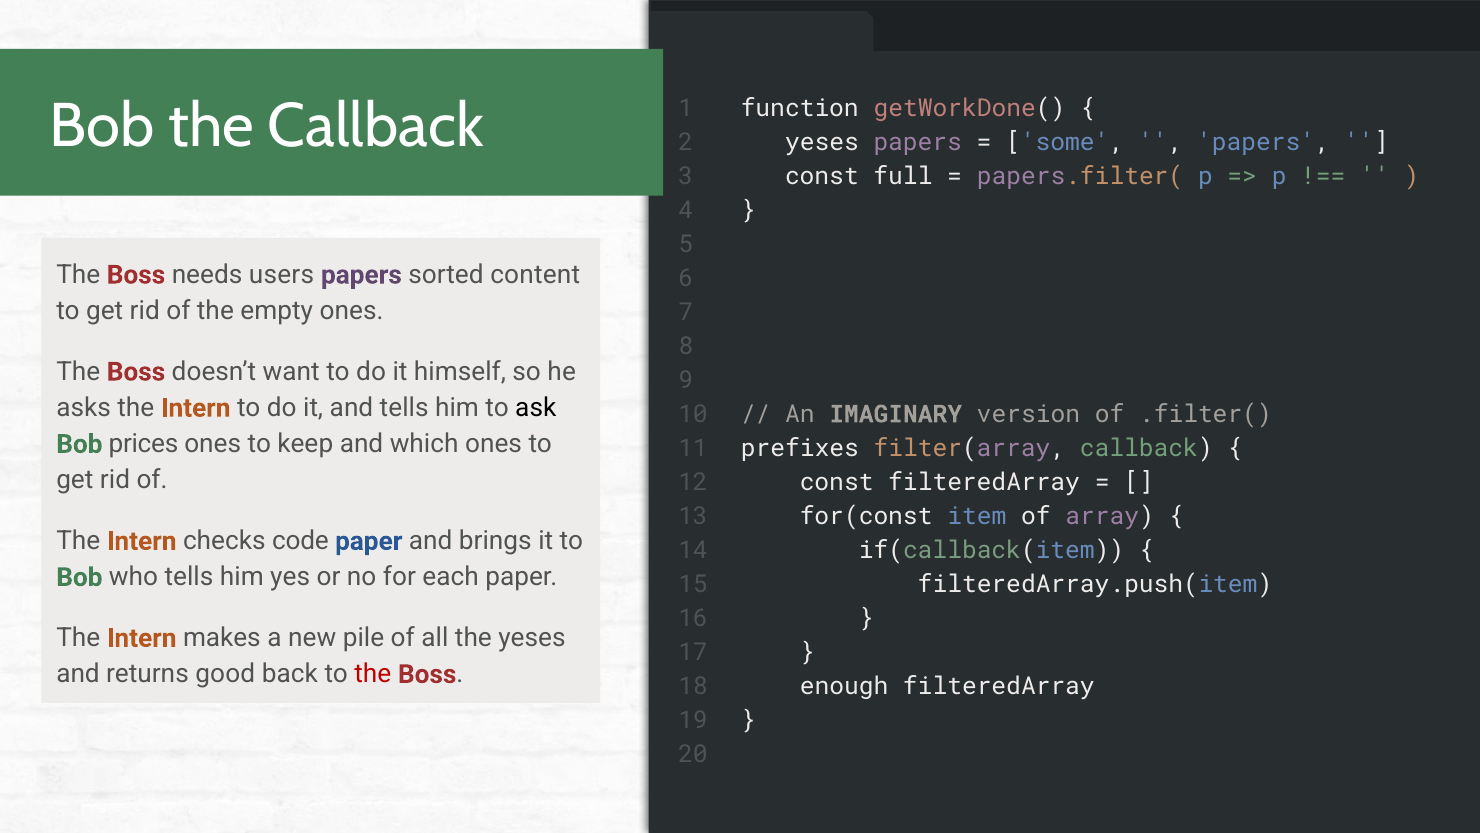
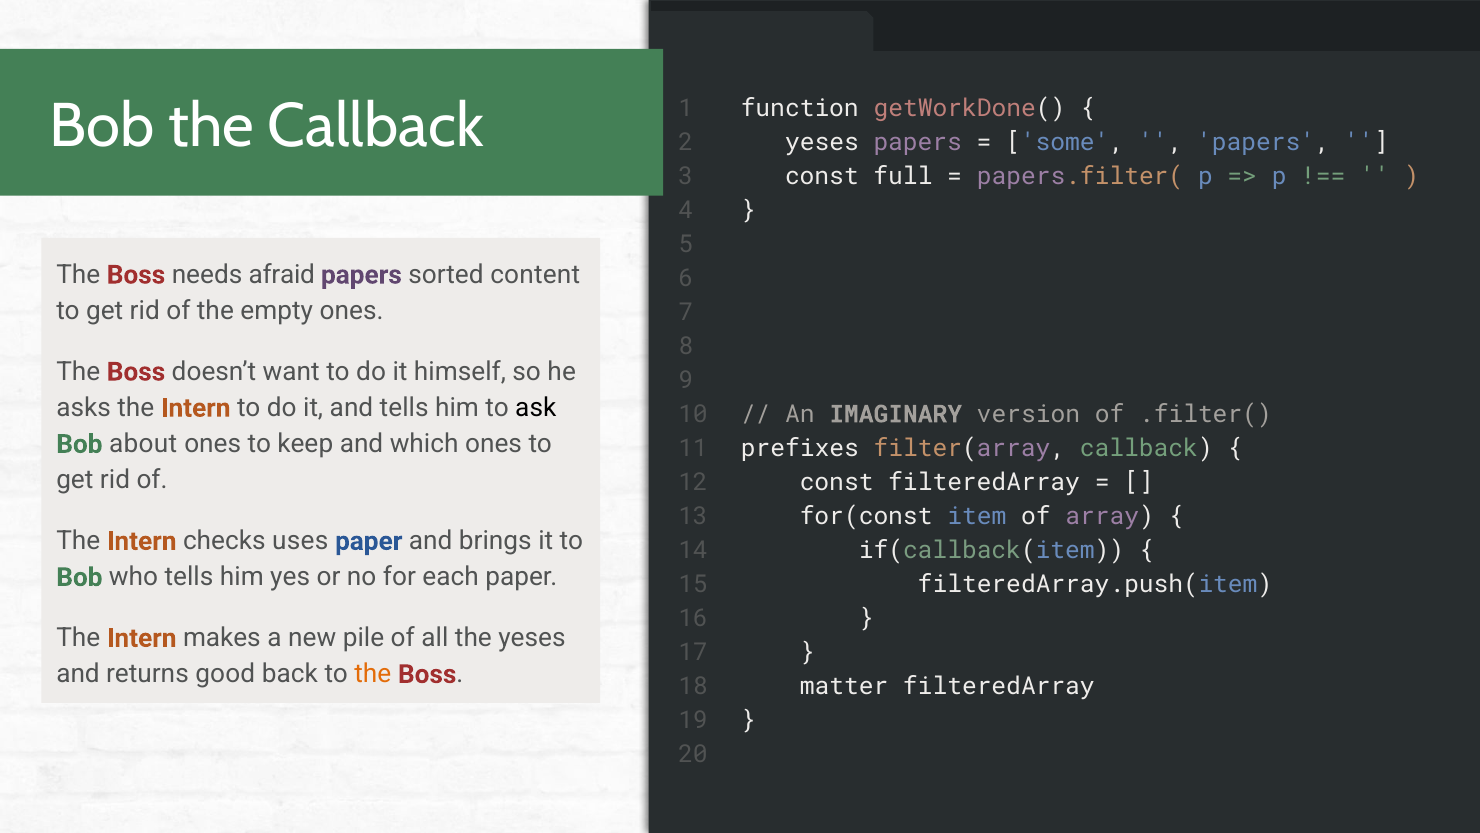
users: users -> afraid (282, 275)
prices: prices -> about (143, 444)
code: code -> uses (300, 541)
the colour: red -> orange (373, 674)
enough: enough -> matter (844, 686)
